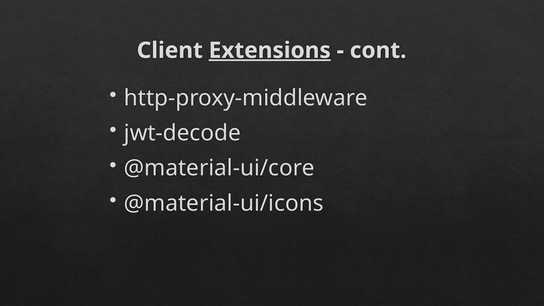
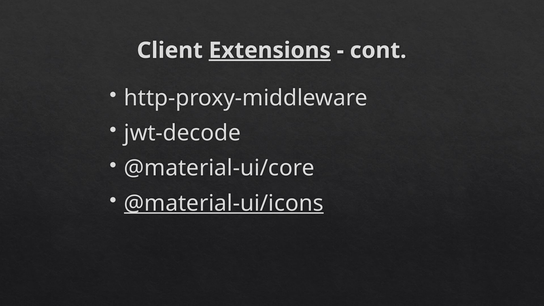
@material-ui/icons underline: none -> present (224, 203)
